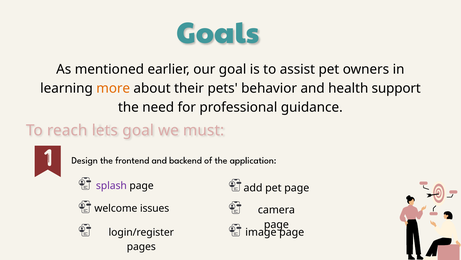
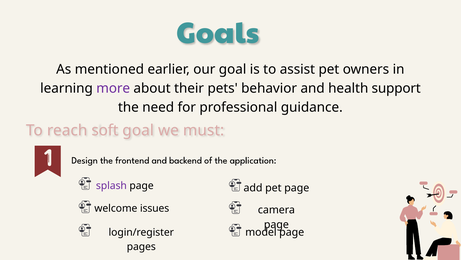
more colour: orange -> purple (113, 88)
lets: lets -> soft (105, 130)
image: image -> model (261, 232)
